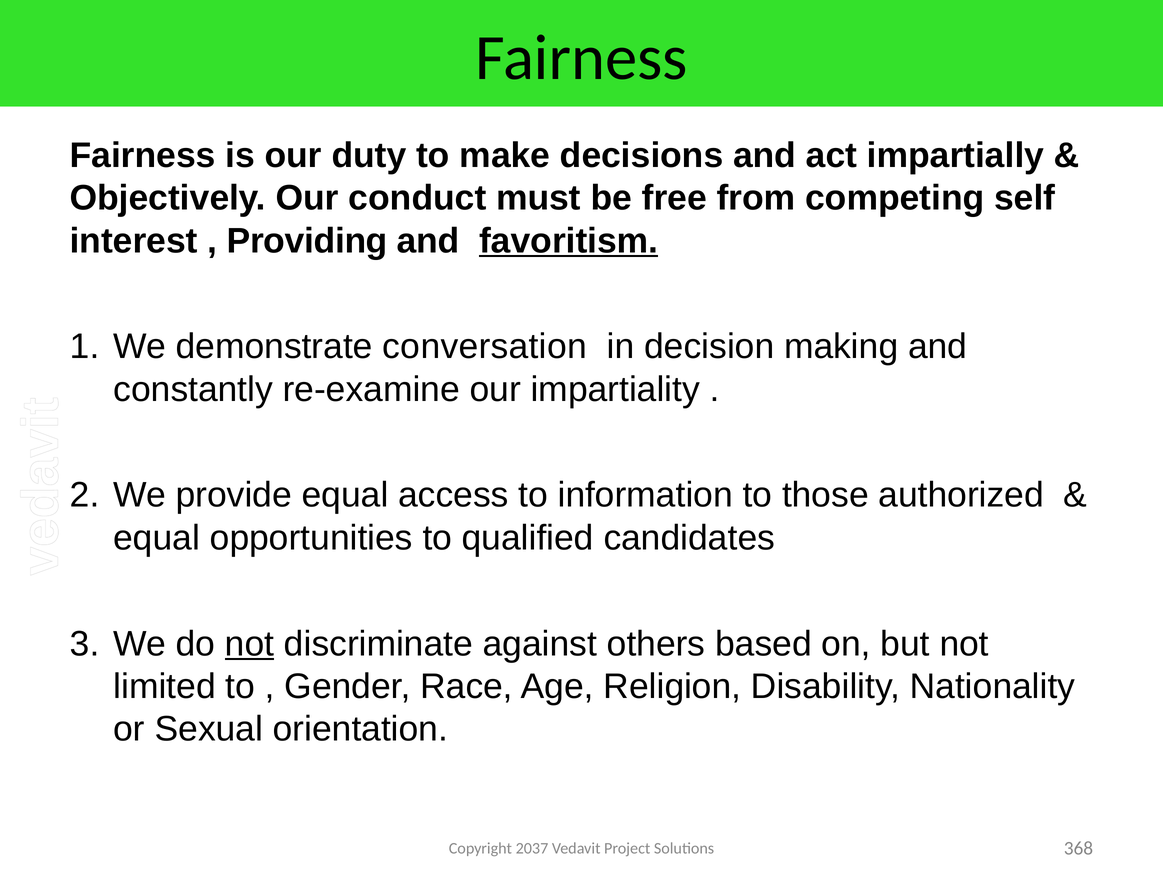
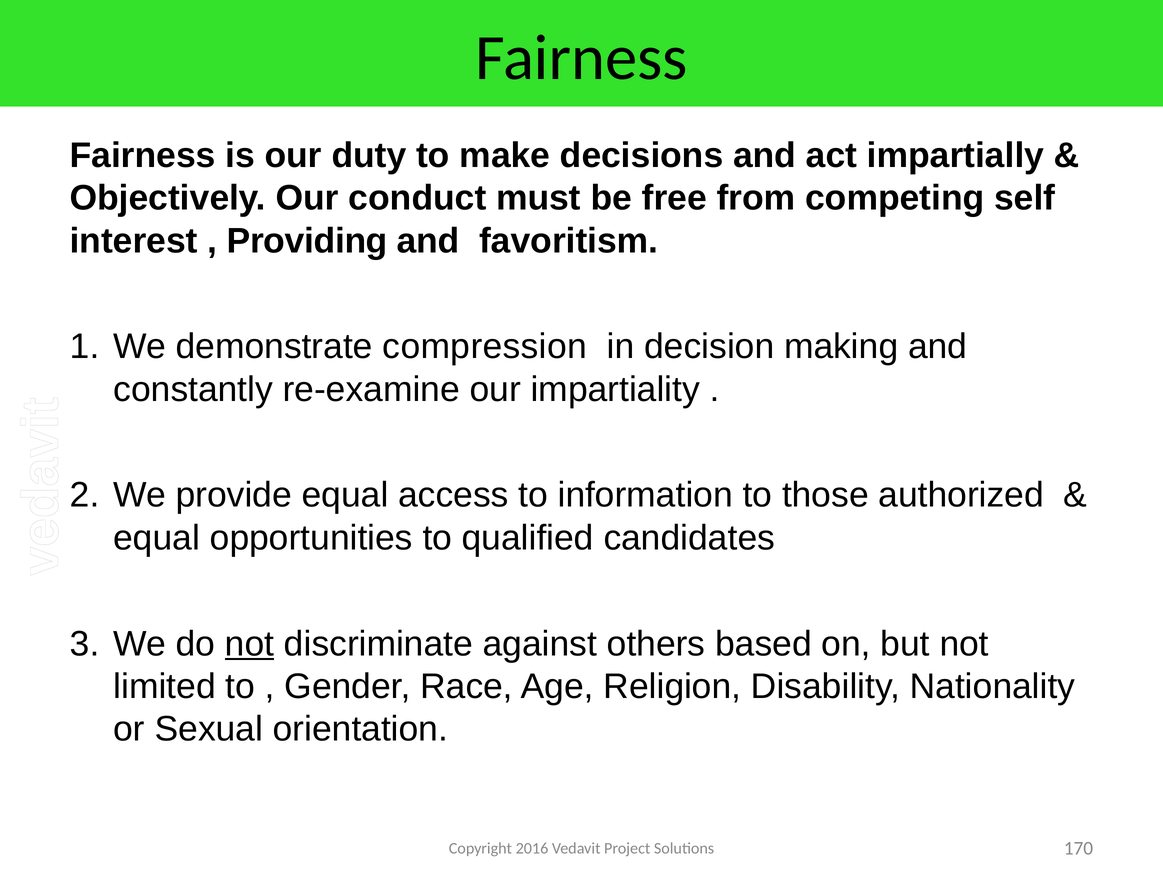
favoritism underline: present -> none (569, 241)
conversation: conversation -> compression (485, 347)
2037: 2037 -> 2016 (532, 848)
368: 368 -> 170 (1078, 849)
